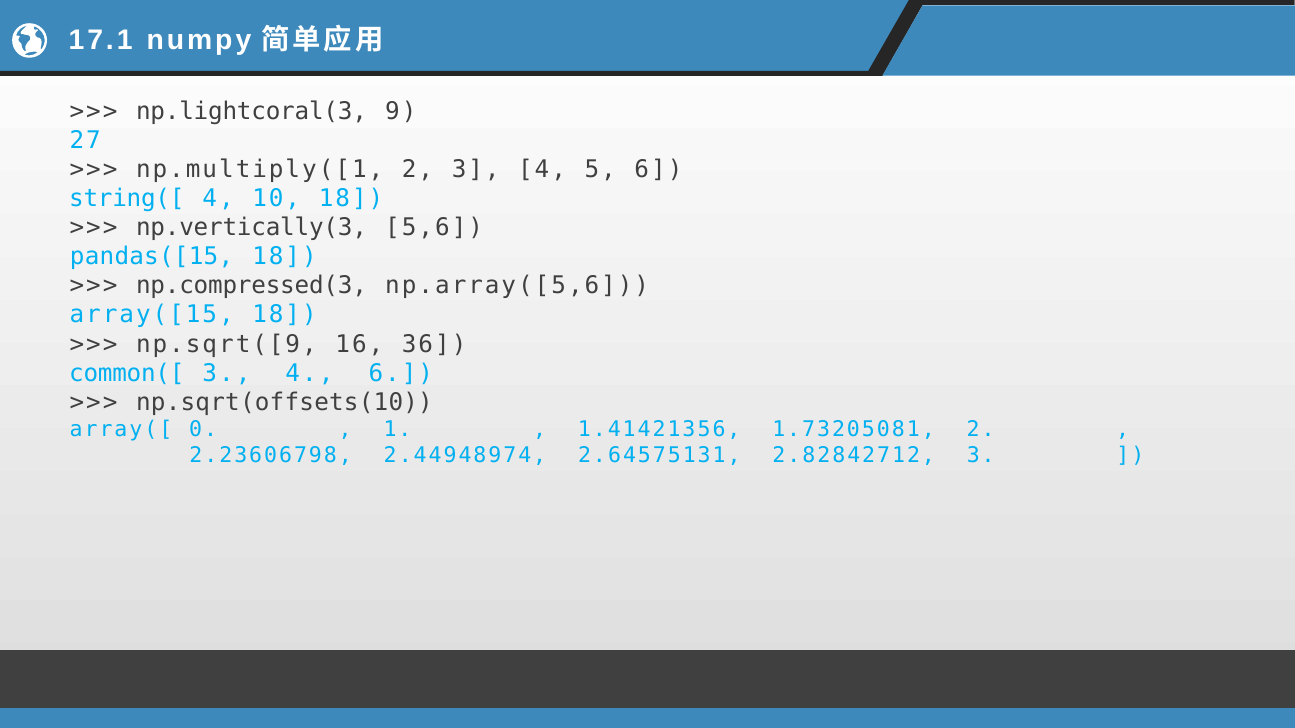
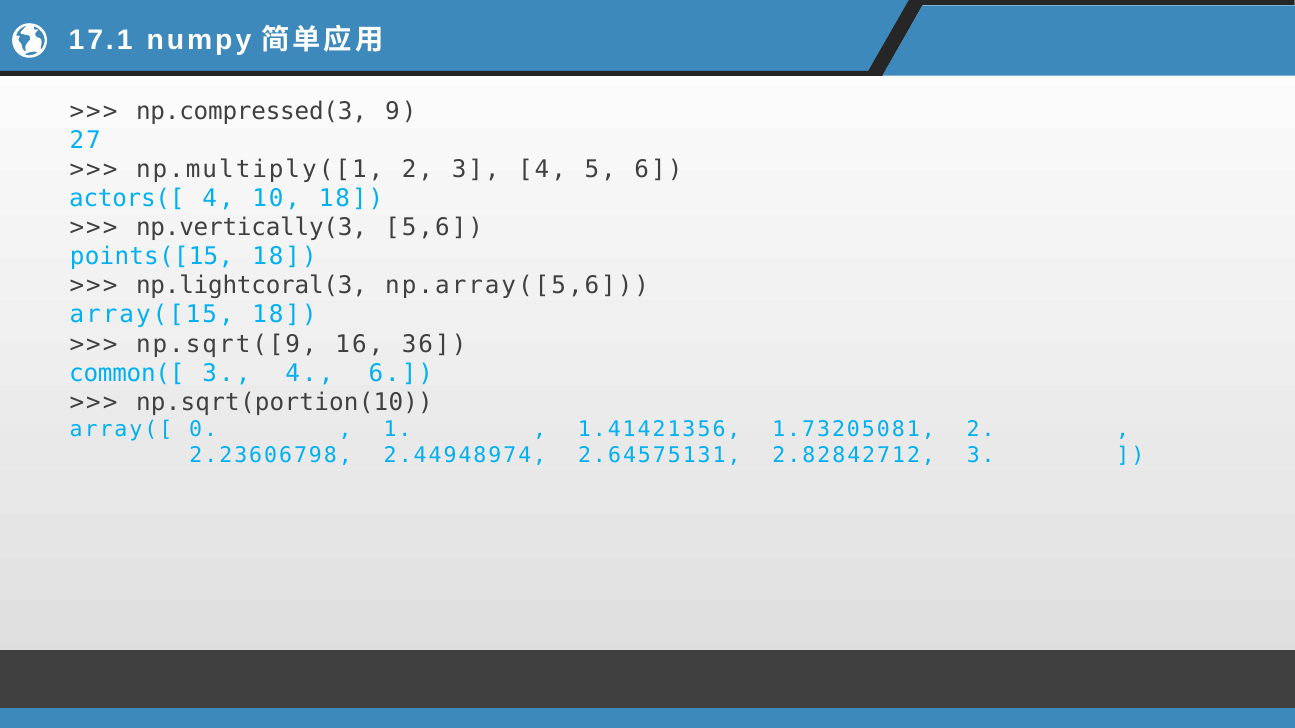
np.lightcoral(3: np.lightcoral(3 -> np.compressed(3 (251, 111)
string([: string([ -> actors([ (127, 199)
pandas([15: pandas([15 -> points([15 (152, 257)
np.compressed(3: np.compressed(3 -> np.lightcoral(3 (251, 286)
np.sqrt(offsets(10: np.sqrt(offsets(10 -> np.sqrt(portion(10 (284, 402)
